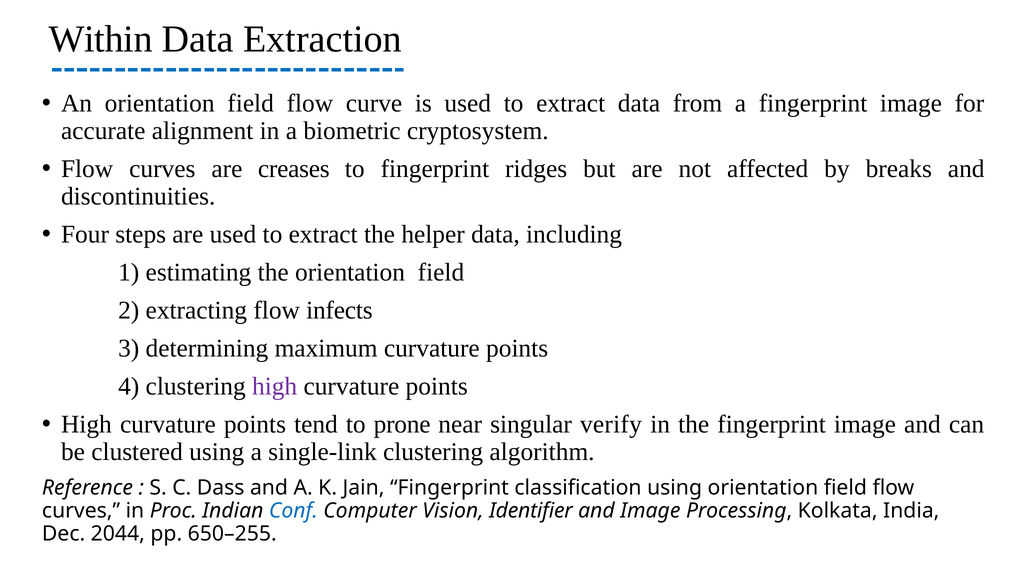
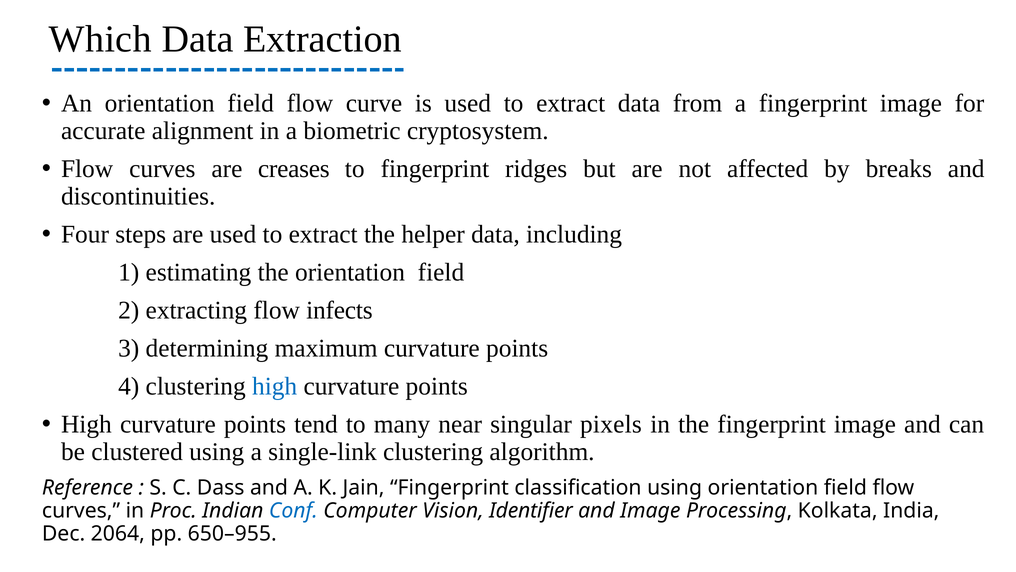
Within: Within -> Which (100, 39)
high colour: purple -> blue (275, 386)
prone: prone -> many (402, 424)
verify: verify -> pixels (611, 424)
2044: 2044 -> 2064 (118, 533)
650–255: 650–255 -> 650–955 (232, 533)
